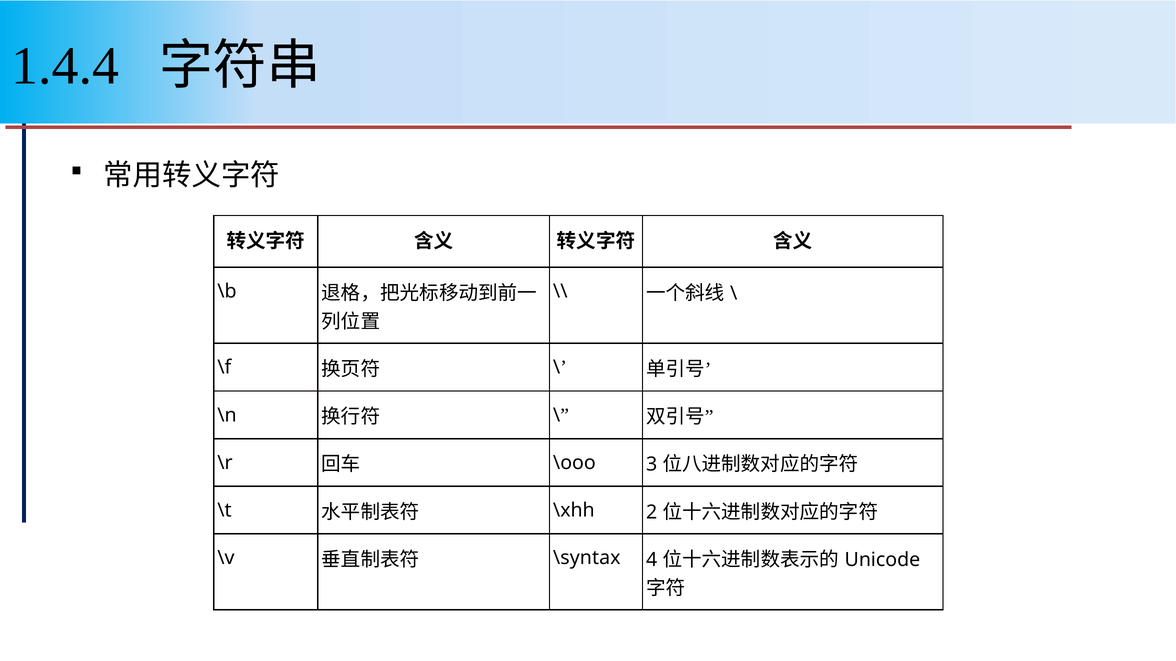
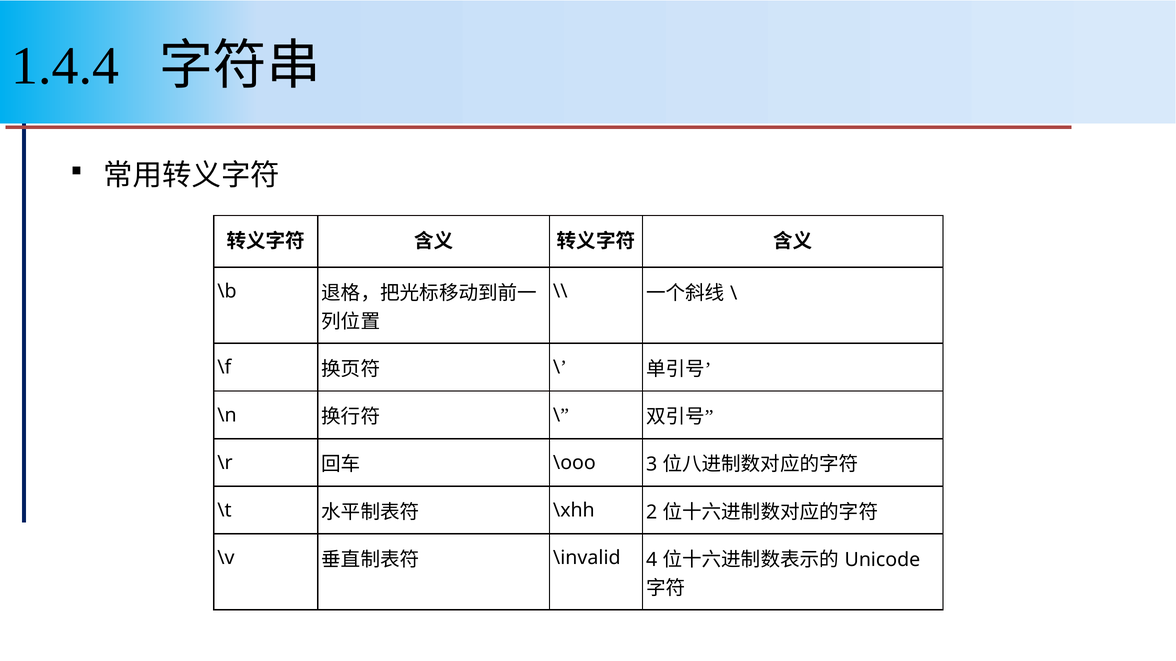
\syntax: \syntax -> \invalid (587, 558)
